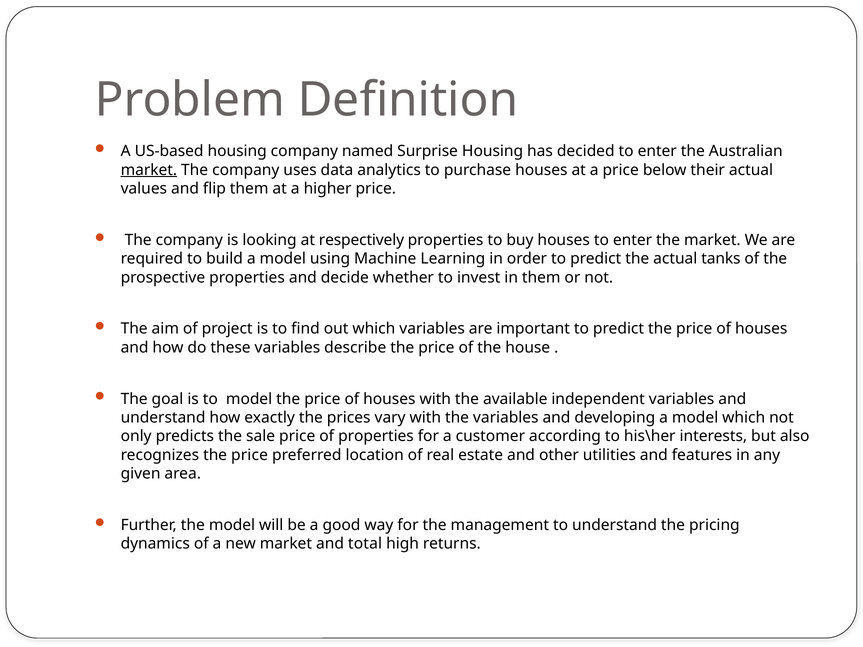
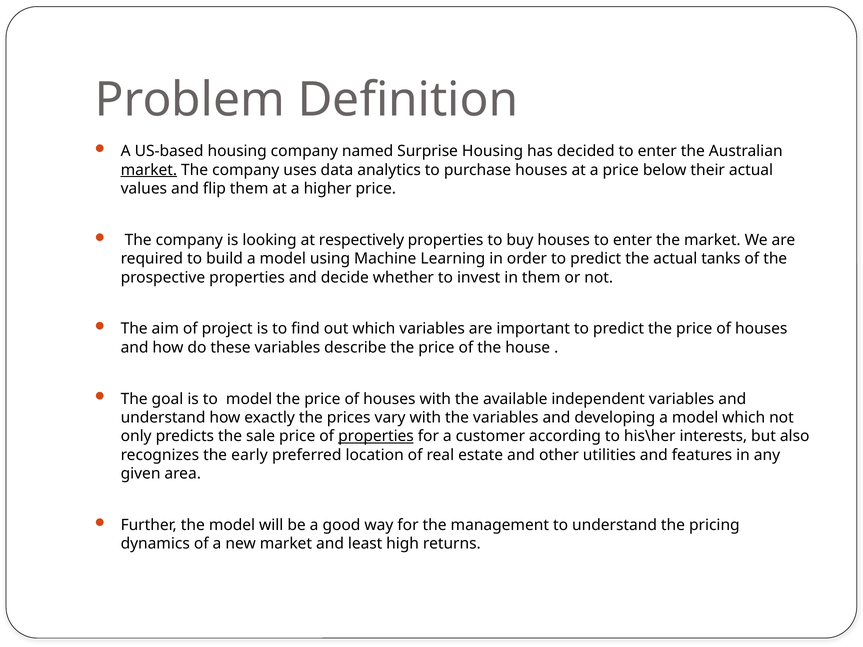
properties underline: none -> present (376, 437)
recognizes the price: price -> early (249, 455)
total: total -> least (365, 544)
